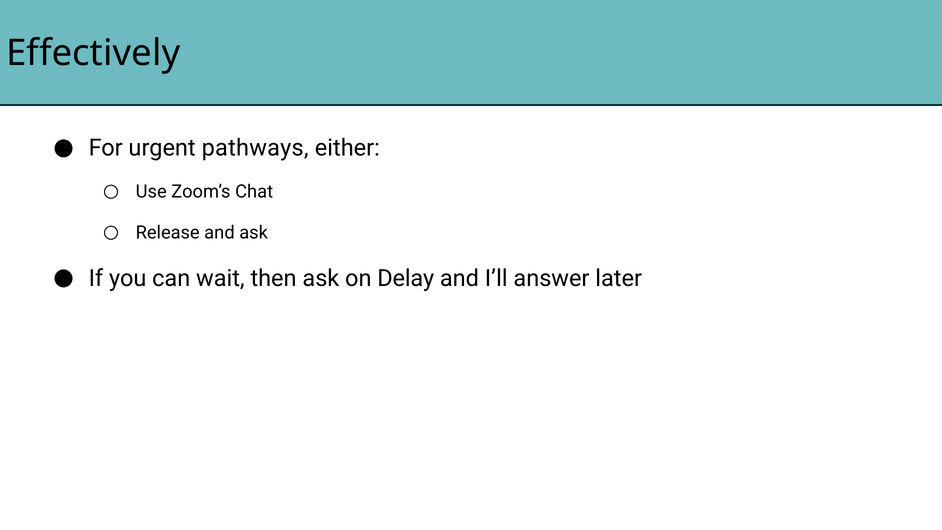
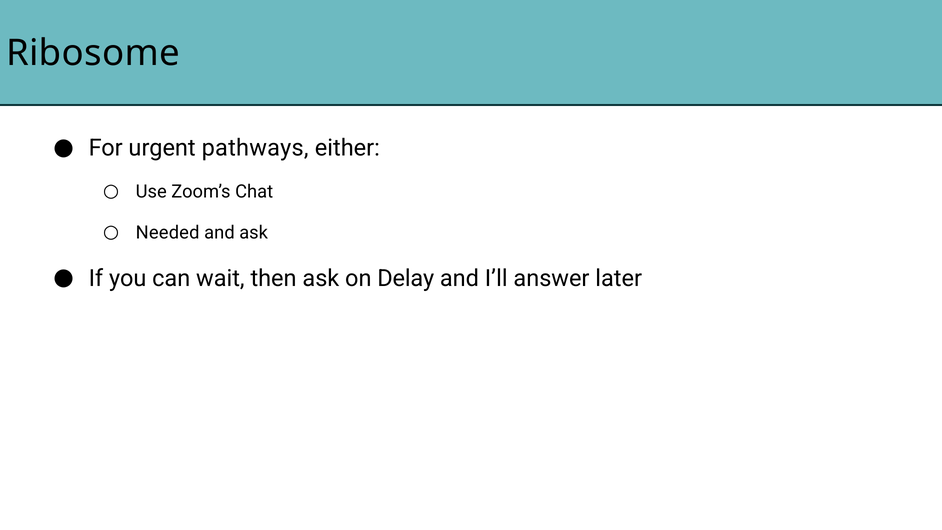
Effectively: Effectively -> Ribosome (93, 53)
Release: Release -> Needed (168, 233)
